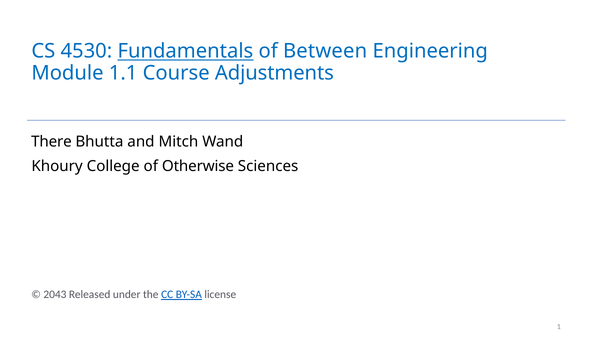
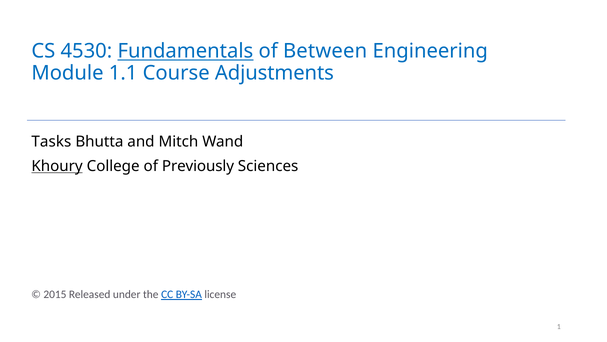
There: There -> Tasks (51, 141)
Khoury underline: none -> present (57, 166)
Otherwise: Otherwise -> Previously (198, 166)
2043: 2043 -> 2015 (55, 294)
